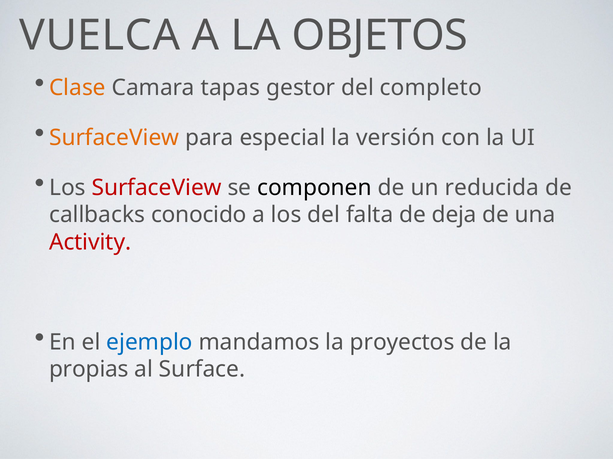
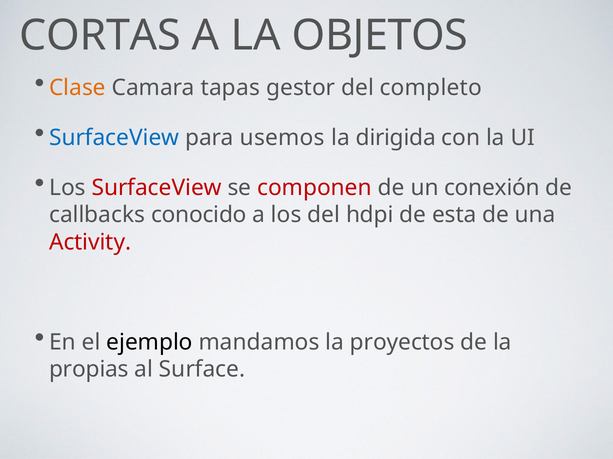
VUELCA: VUELCA -> CORTAS (100, 36)
SurfaceView colour: orange -> blue (114, 138)
especial: especial -> usemos (282, 138)
versión: versión -> dirigida (396, 138)
componen colour: black -> red (315, 188)
reducida: reducida -> conexión (492, 188)
falta: falta -> hdpi (370, 215)
deja: deja -> esta (454, 215)
ejemplo colour: blue -> black (150, 343)
